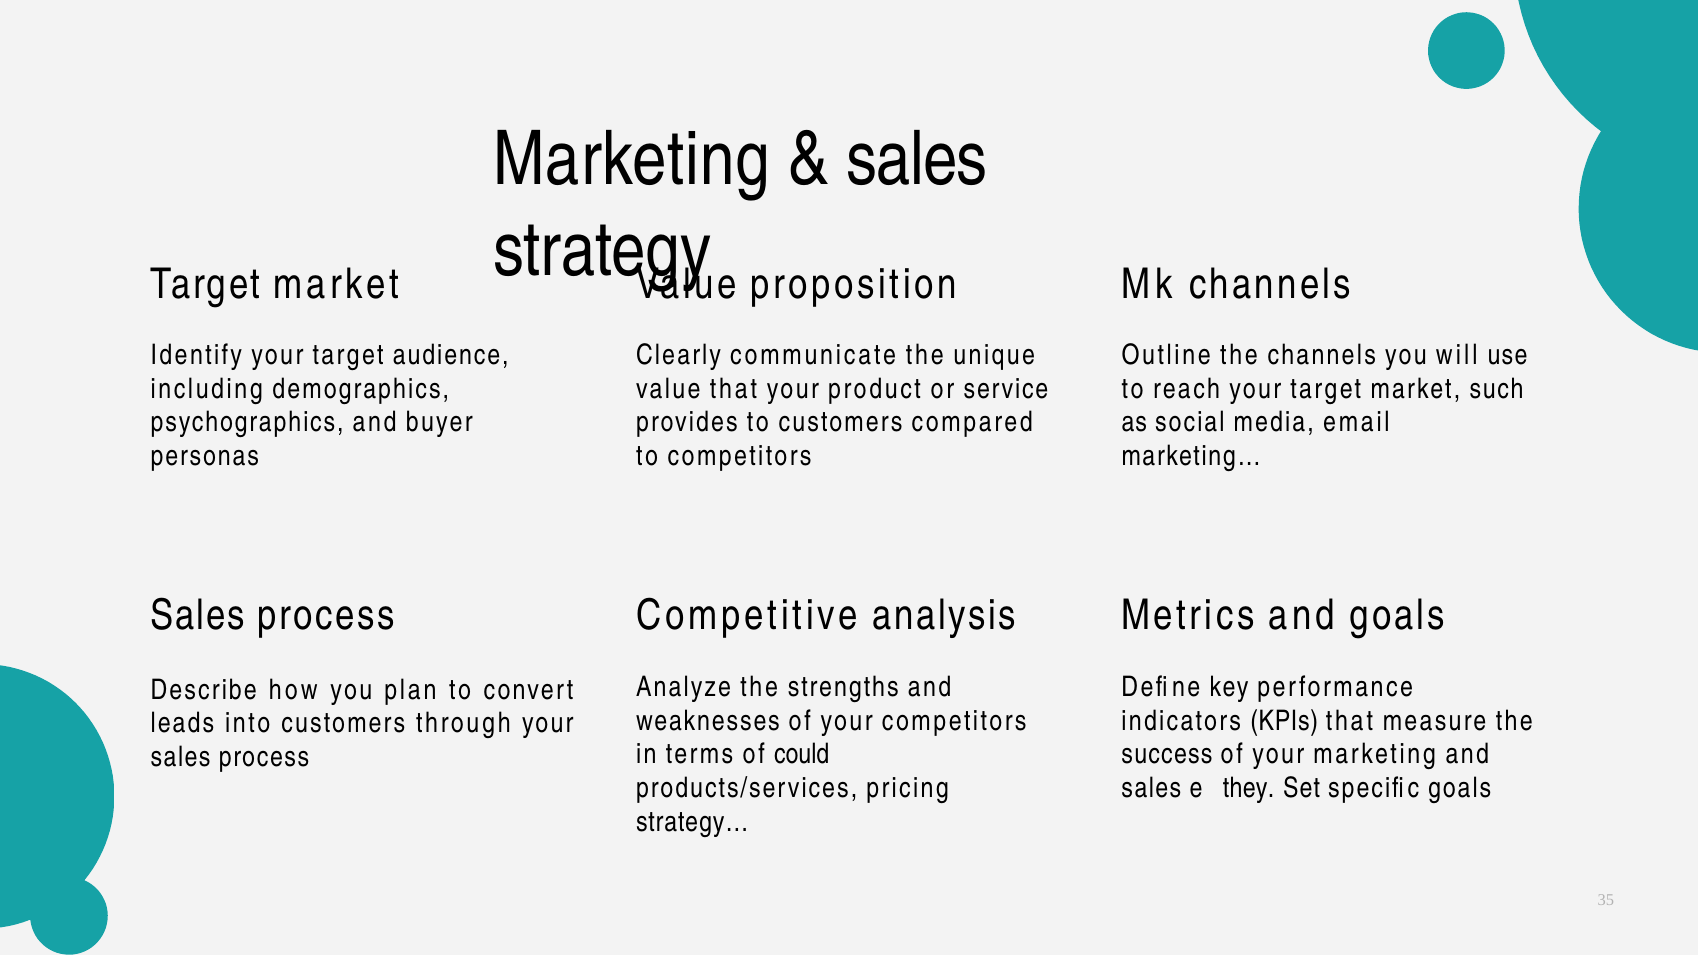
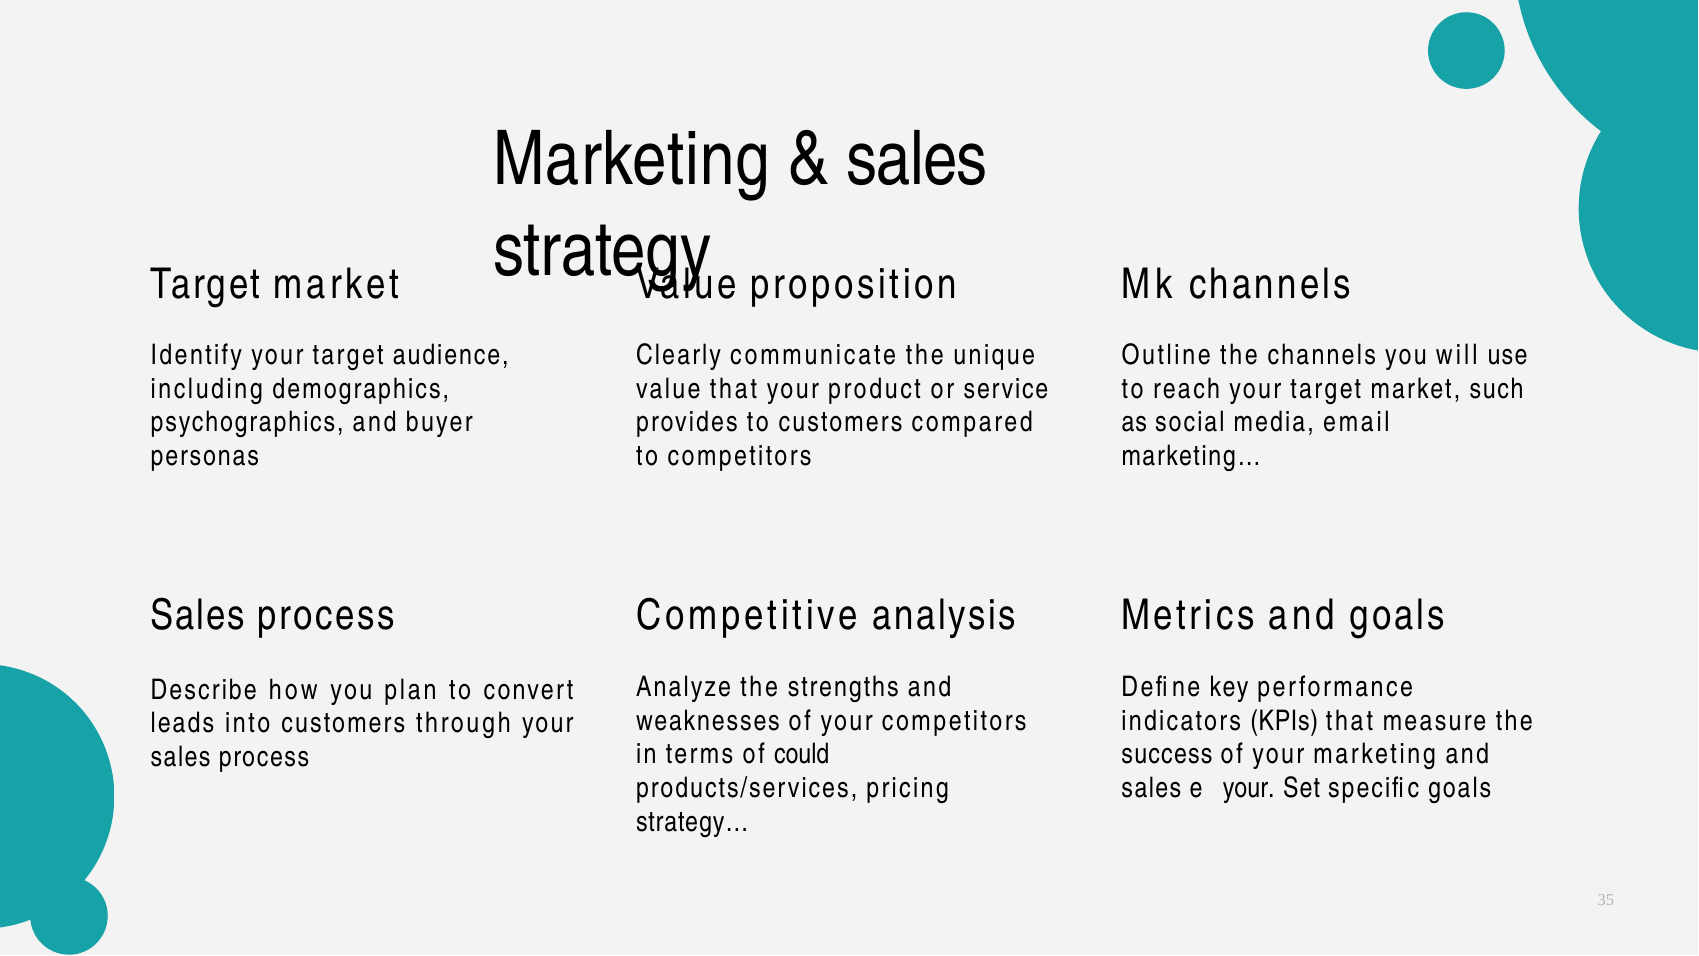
e they: they -> your (1249, 788)
